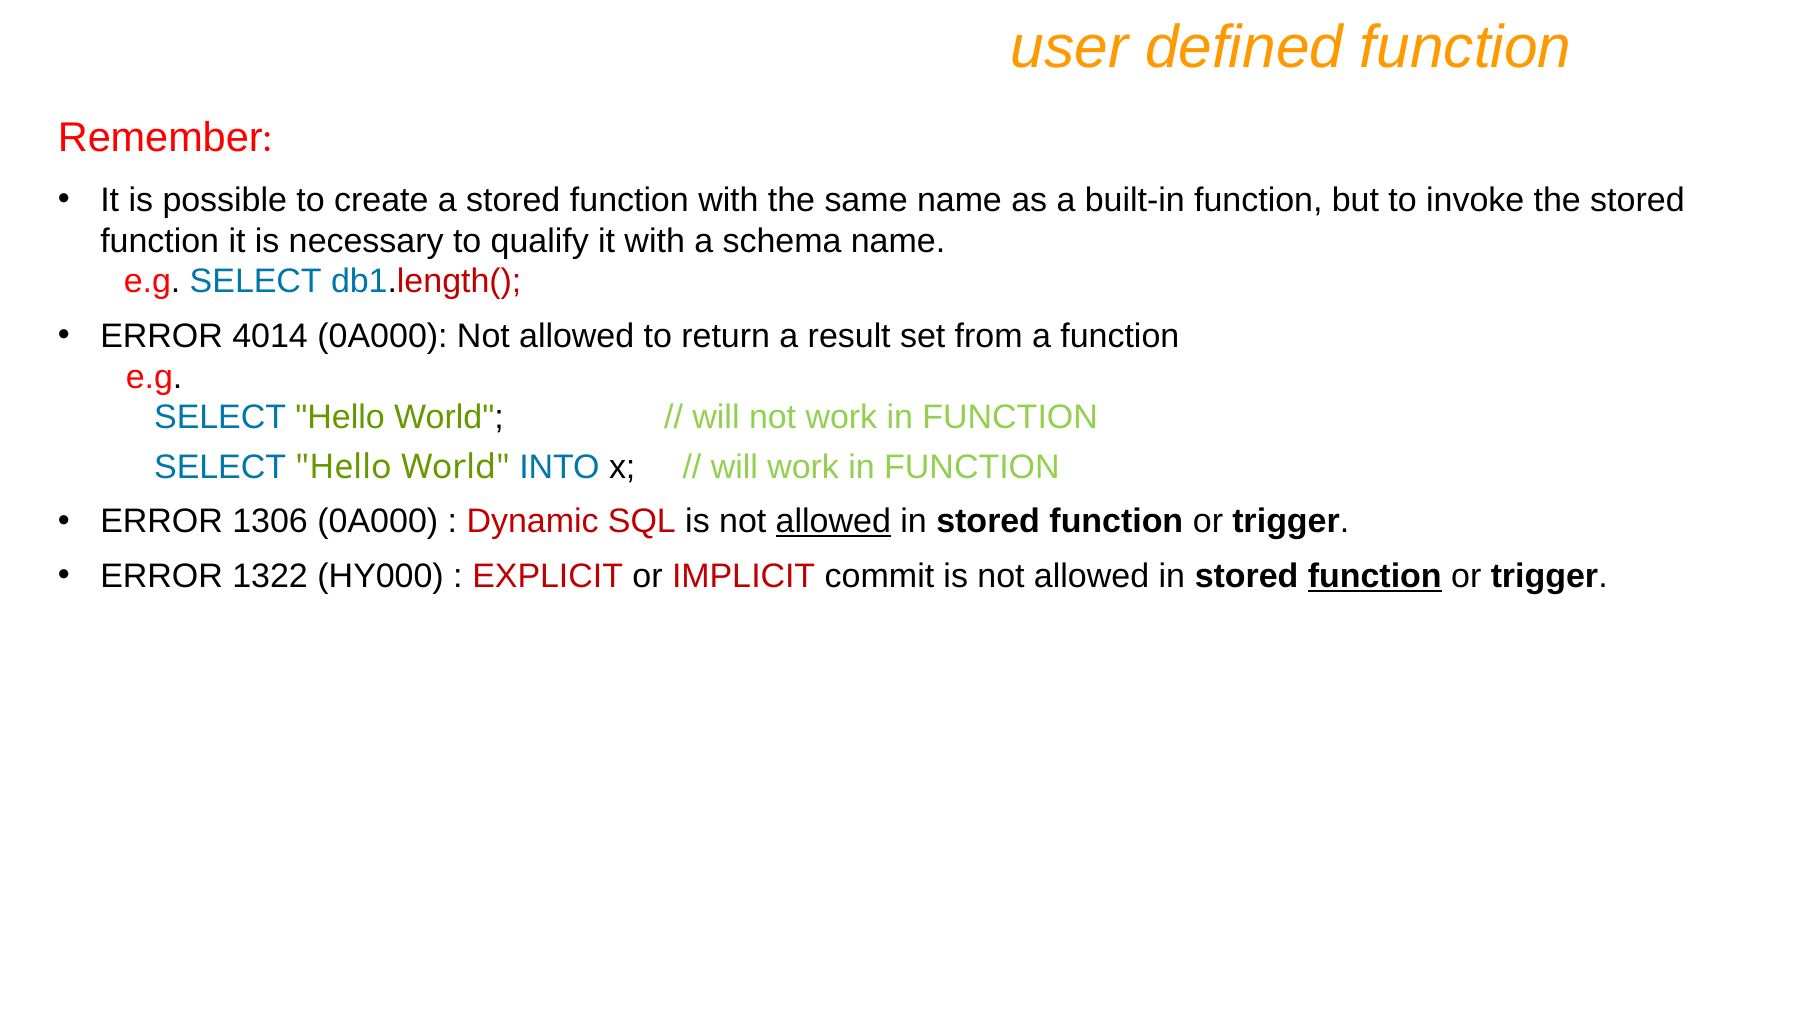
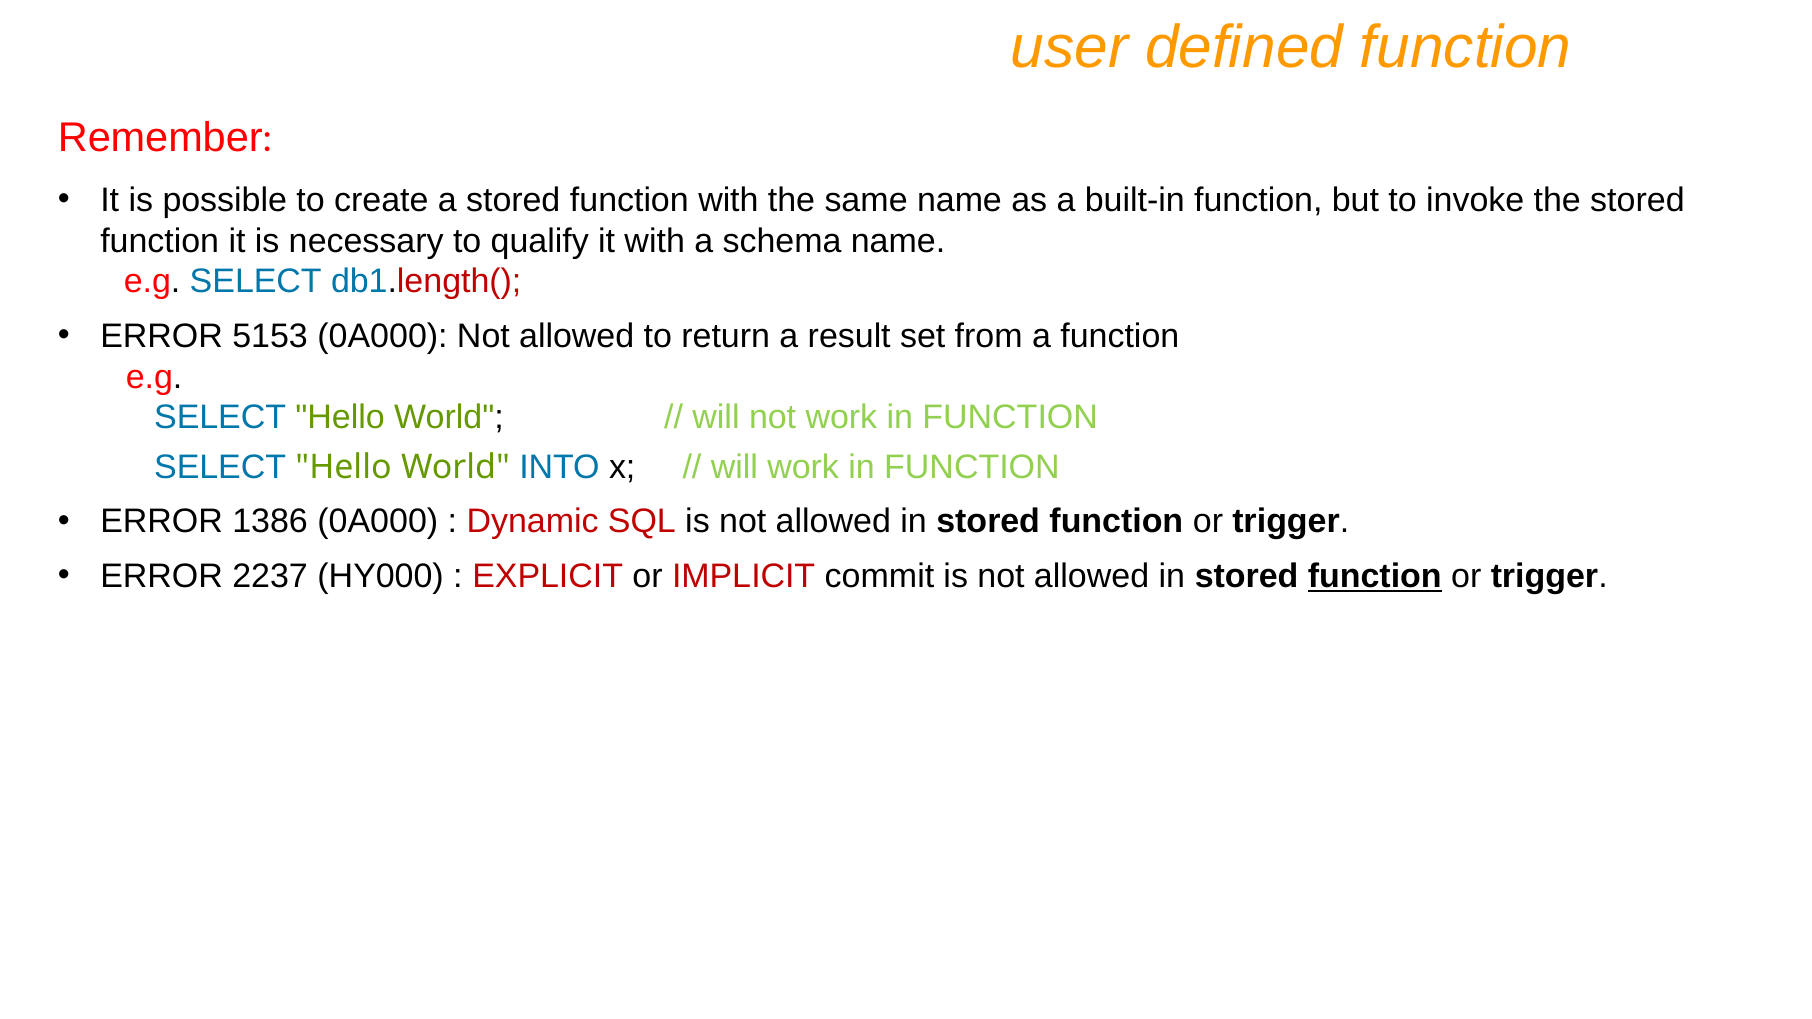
4014: 4014 -> 5153 (270, 336)
1306: 1306 -> 1386 (270, 522)
allowed underline: present -> none (833, 522)
1322: 1322 -> 2237 (270, 576)
